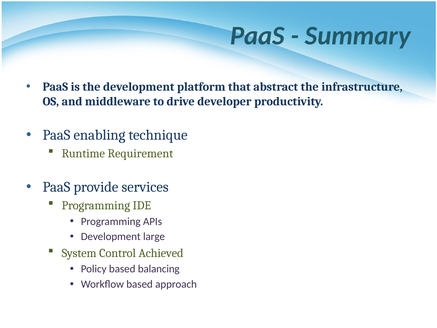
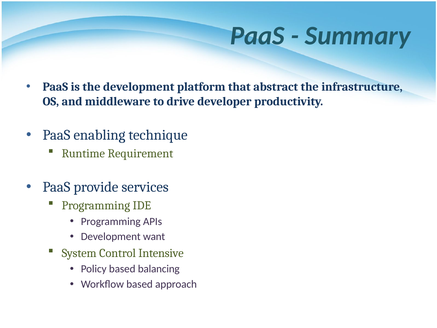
large: large -> want (154, 237)
Achieved: Achieved -> Intensive (161, 253)
